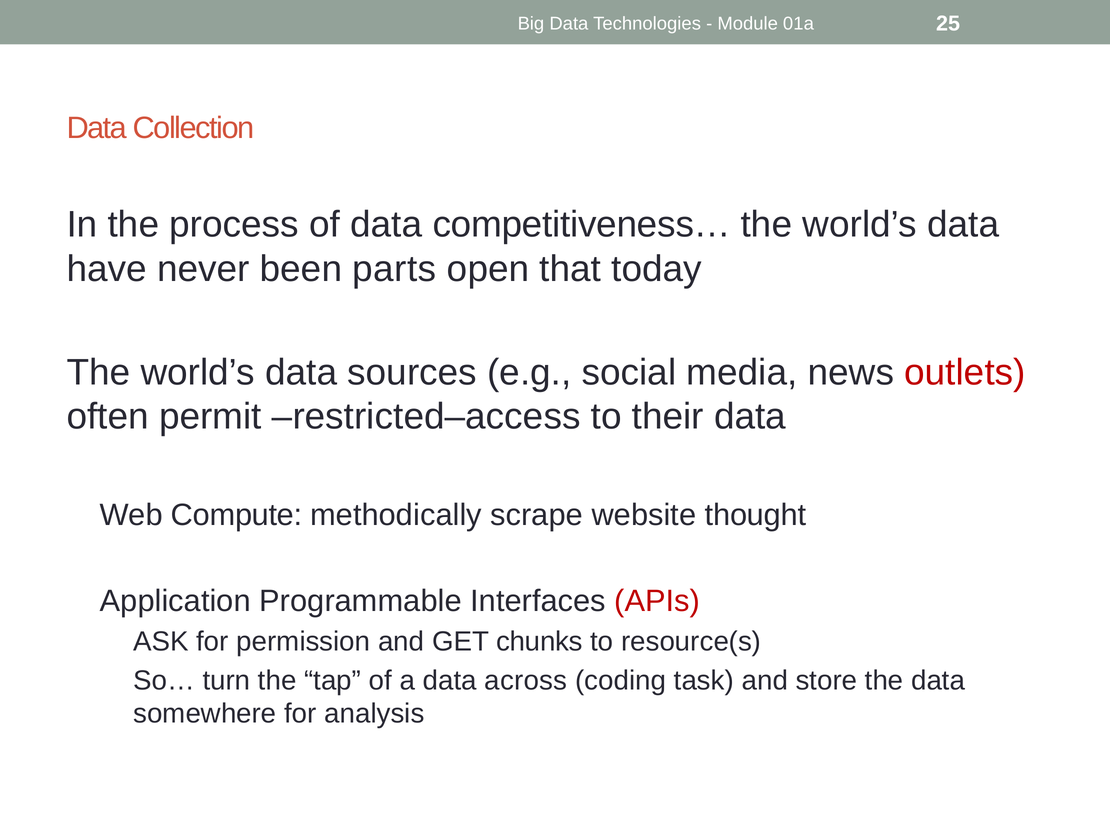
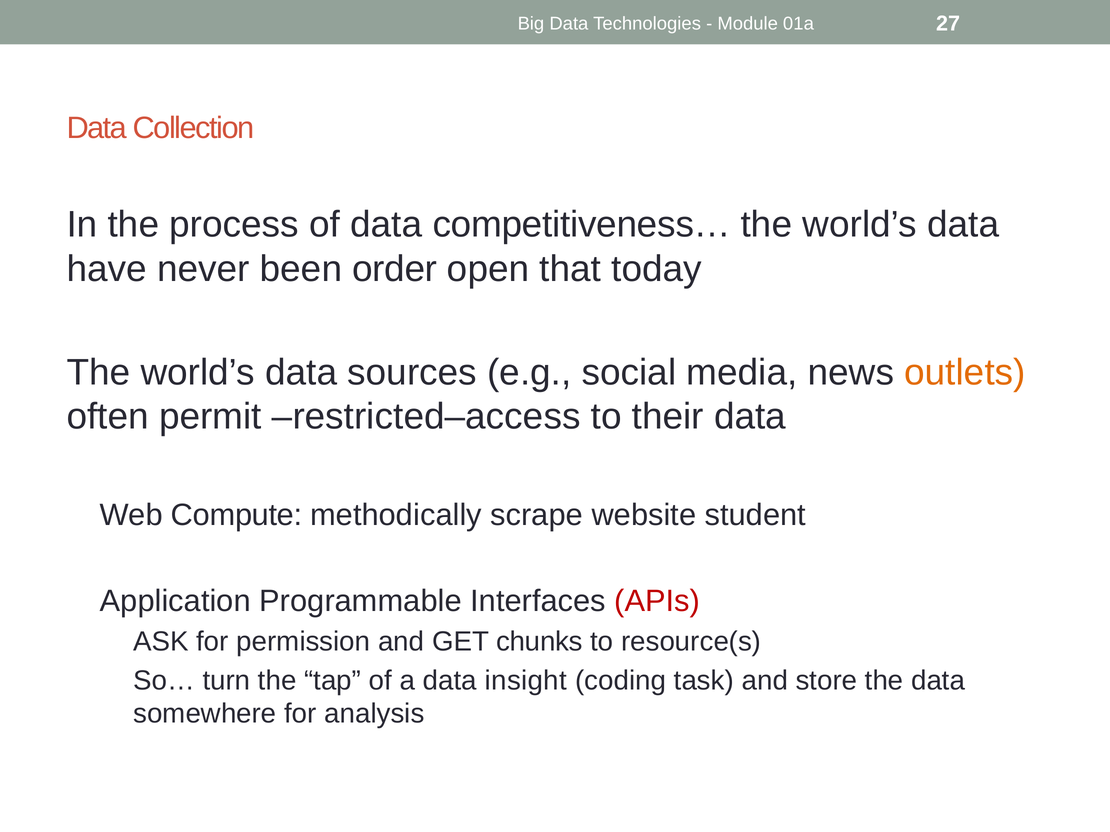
25: 25 -> 27 (948, 24)
parts: parts -> order (395, 269)
outlets colour: red -> orange (965, 373)
thought: thought -> student (755, 515)
across: across -> insight (526, 681)
